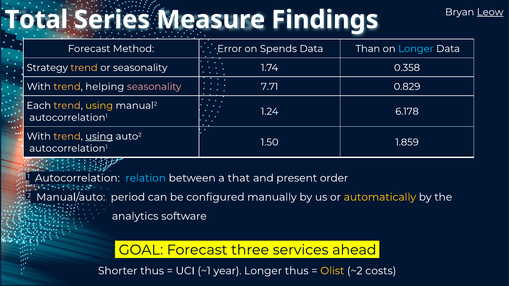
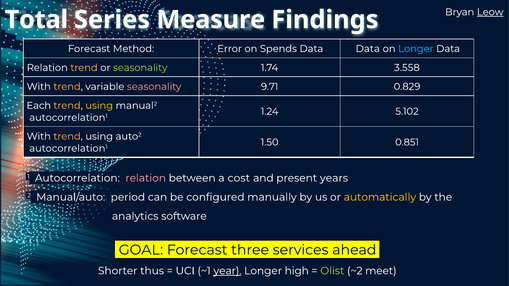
Data Than: Than -> Data (368, 49)
Strategy: Strategy -> Relation (47, 68)
seasonality colour: white -> light green (140, 68)
0.358: 0.358 -> 3.558 (407, 68)
helping: helping -> variable (105, 87)
7.71: 7.71 -> 9.71 (270, 87)
6.178: 6.178 -> 5.102 (407, 112)
using underline: present -> none (99, 136)
1.859: 1.859 -> 0.851 (407, 142)
relation colour: light blue -> pink (146, 178)
that: that -> cost (239, 178)
order: order -> years (334, 178)
year underline: none -> present (227, 271)
Longer thus: thus -> high (297, 271)
Olist colour: yellow -> light green (332, 271)
costs: costs -> meet (381, 271)
